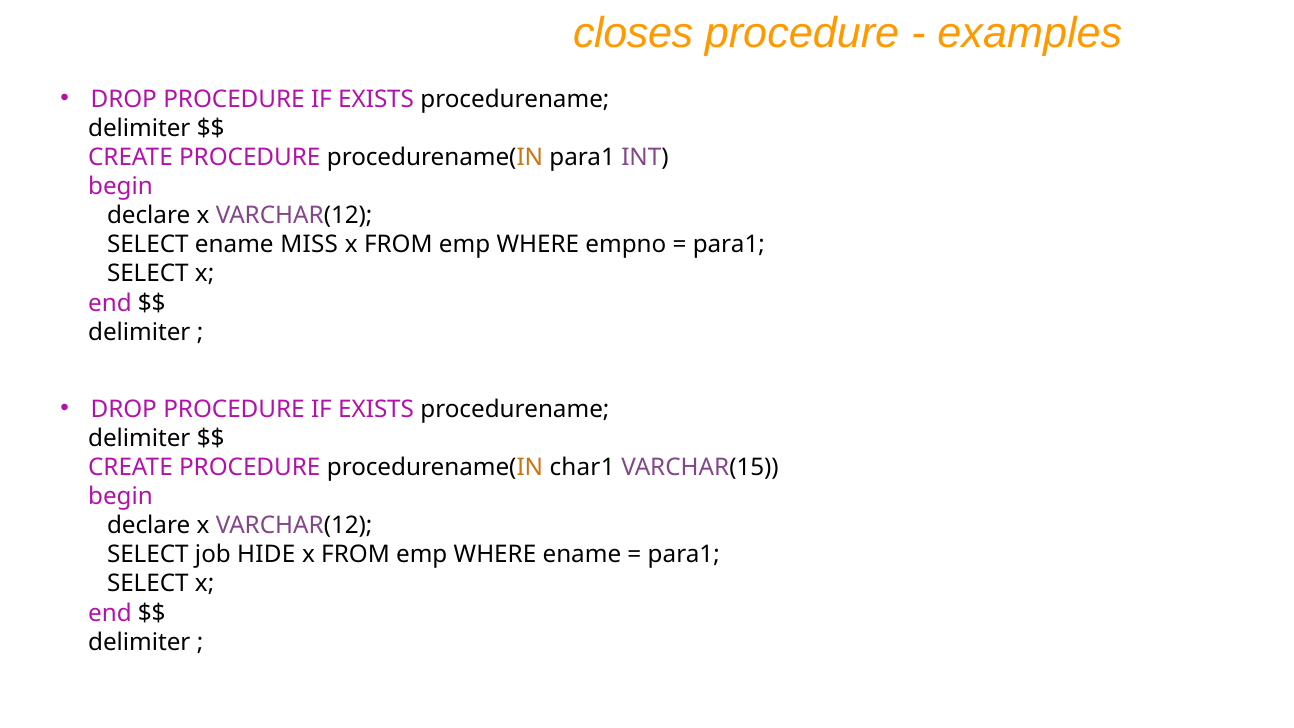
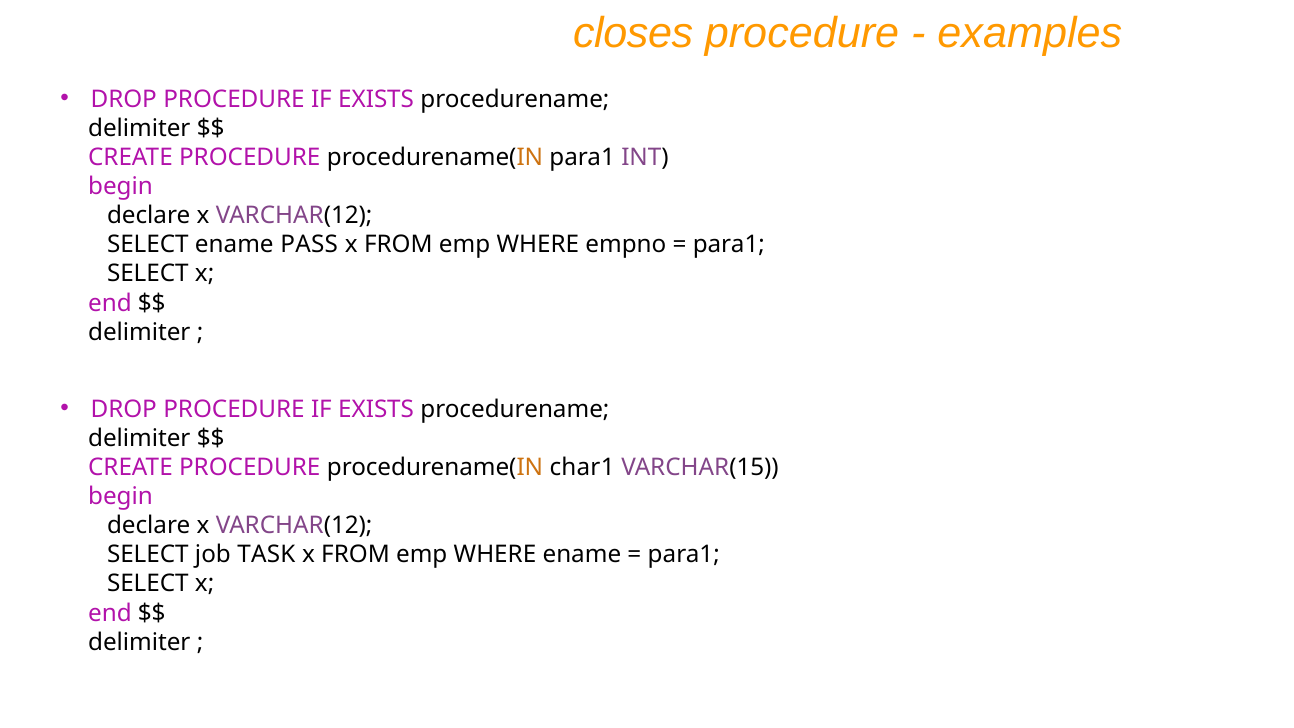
MISS: MISS -> PASS (309, 245)
HIDE: HIDE -> TASK (266, 555)
